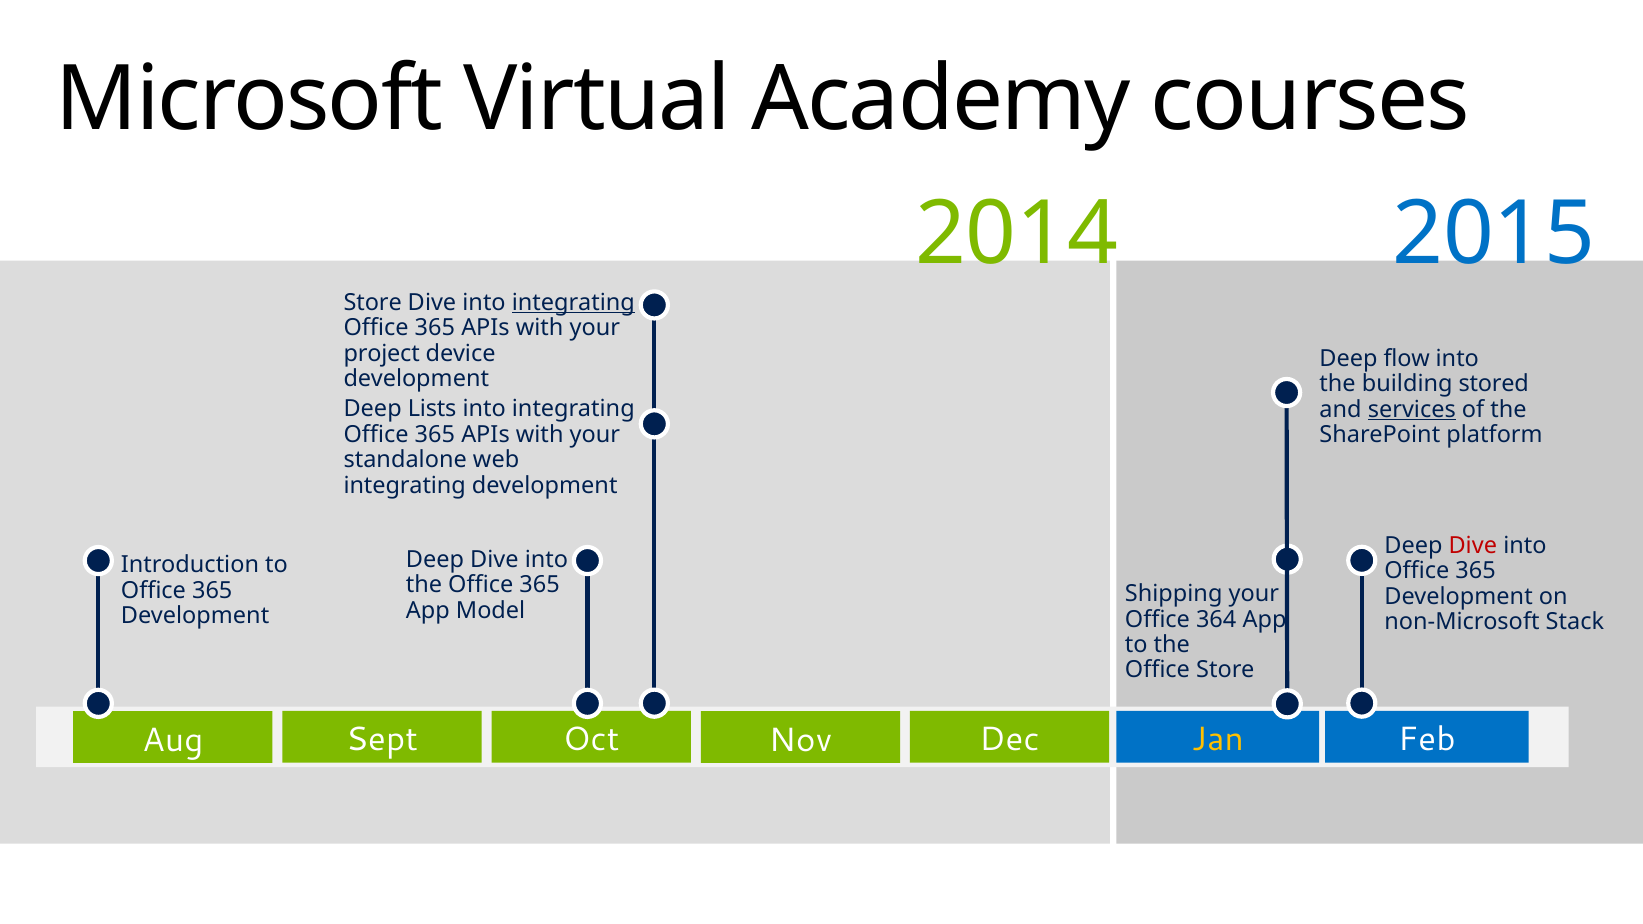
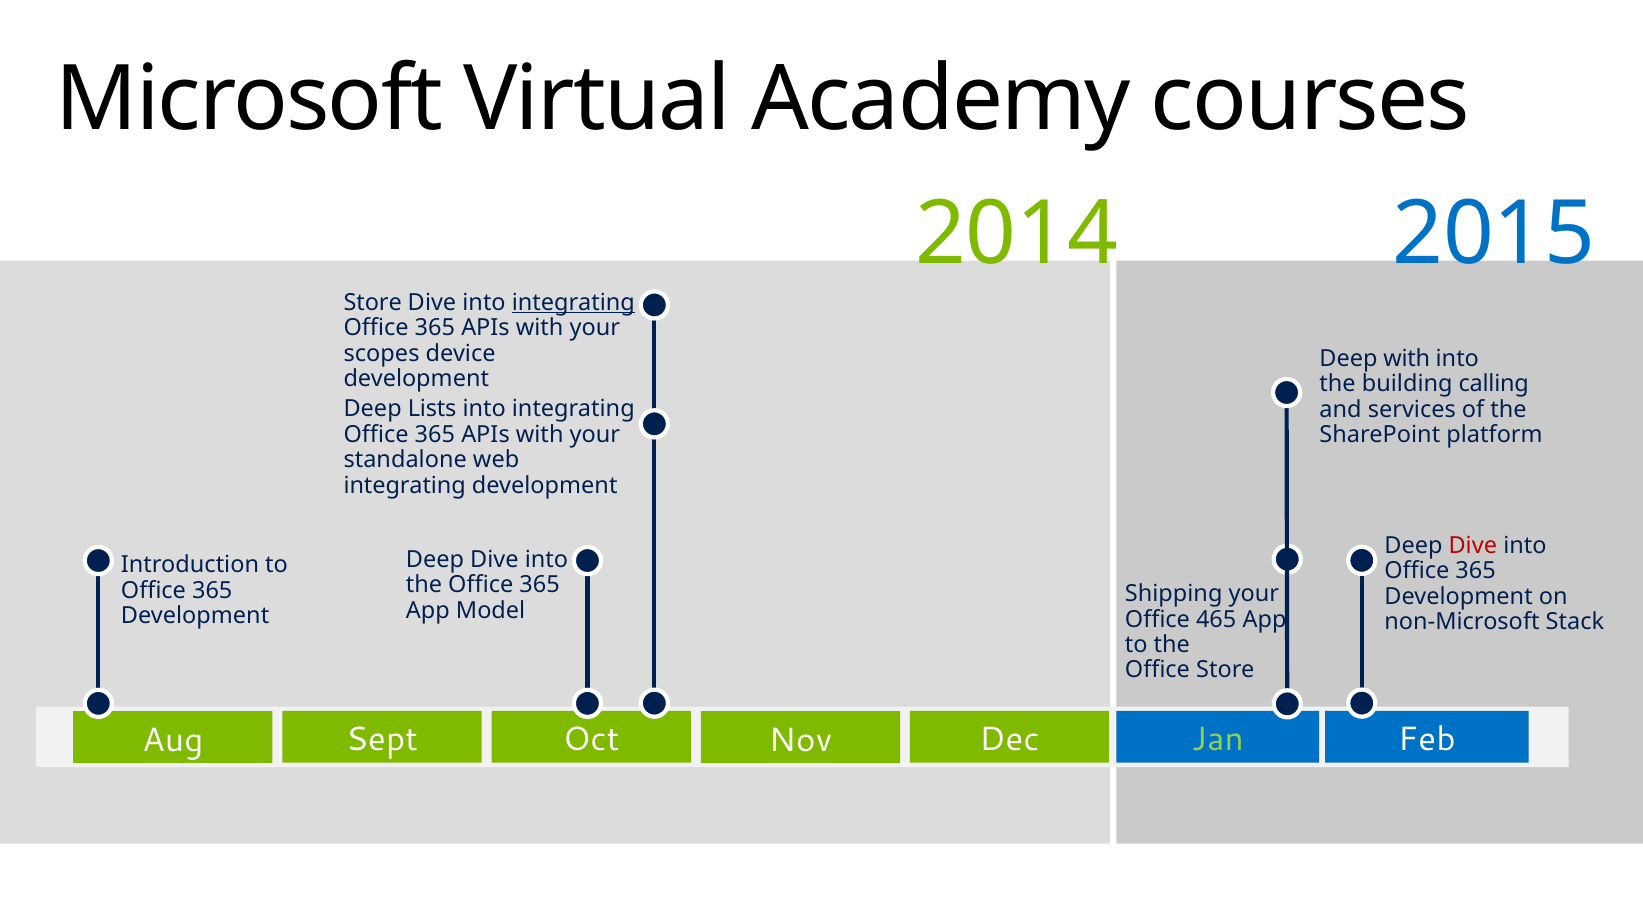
project: project -> scopes (382, 353)
Deep flow: flow -> with (1407, 359)
stored: stored -> calling (1494, 384)
services underline: present -> none (1412, 410)
364: 364 -> 465 (1216, 619)
Jan colour: yellow -> light green (1218, 740)
